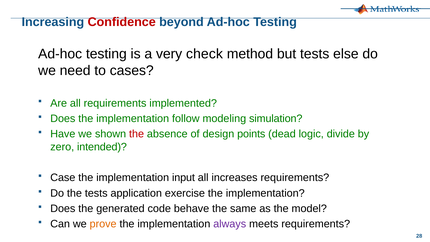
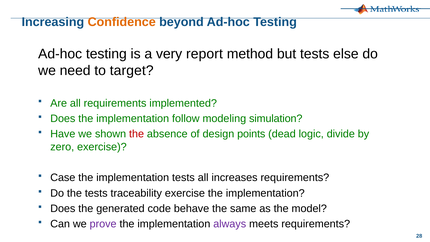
Confidence colour: red -> orange (122, 22)
check: check -> report (204, 54)
cases: cases -> target (132, 71)
zero intended: intended -> exercise (102, 147)
implementation input: input -> tests (183, 178)
application: application -> traceability (136, 193)
prove colour: orange -> purple (103, 224)
